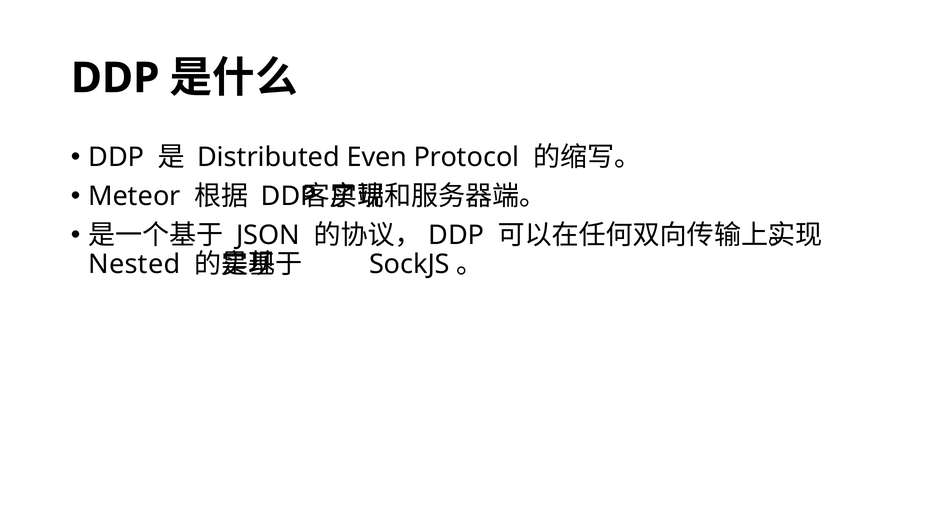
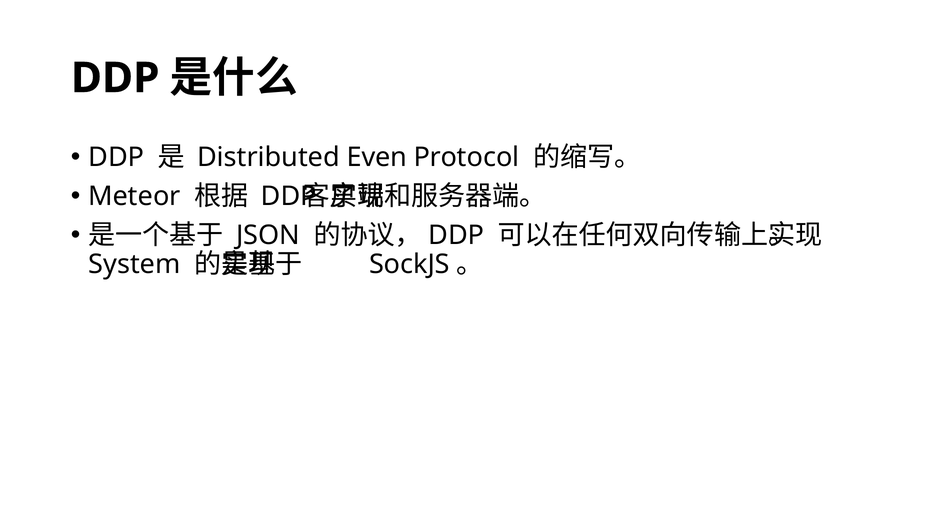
Nested: Nested -> System (134, 264)
